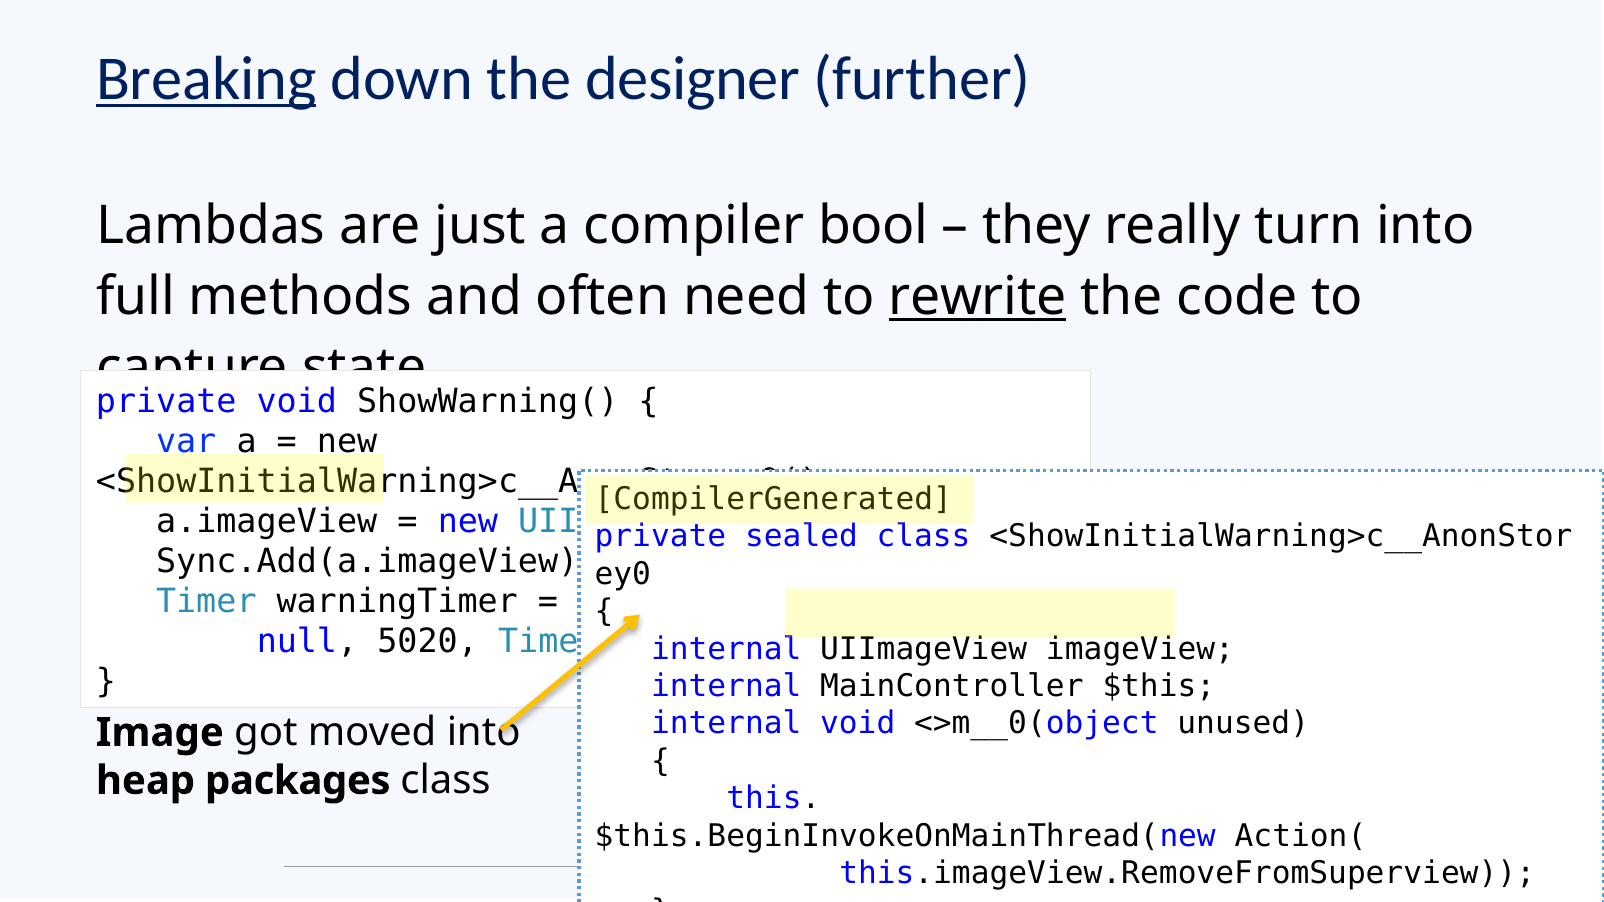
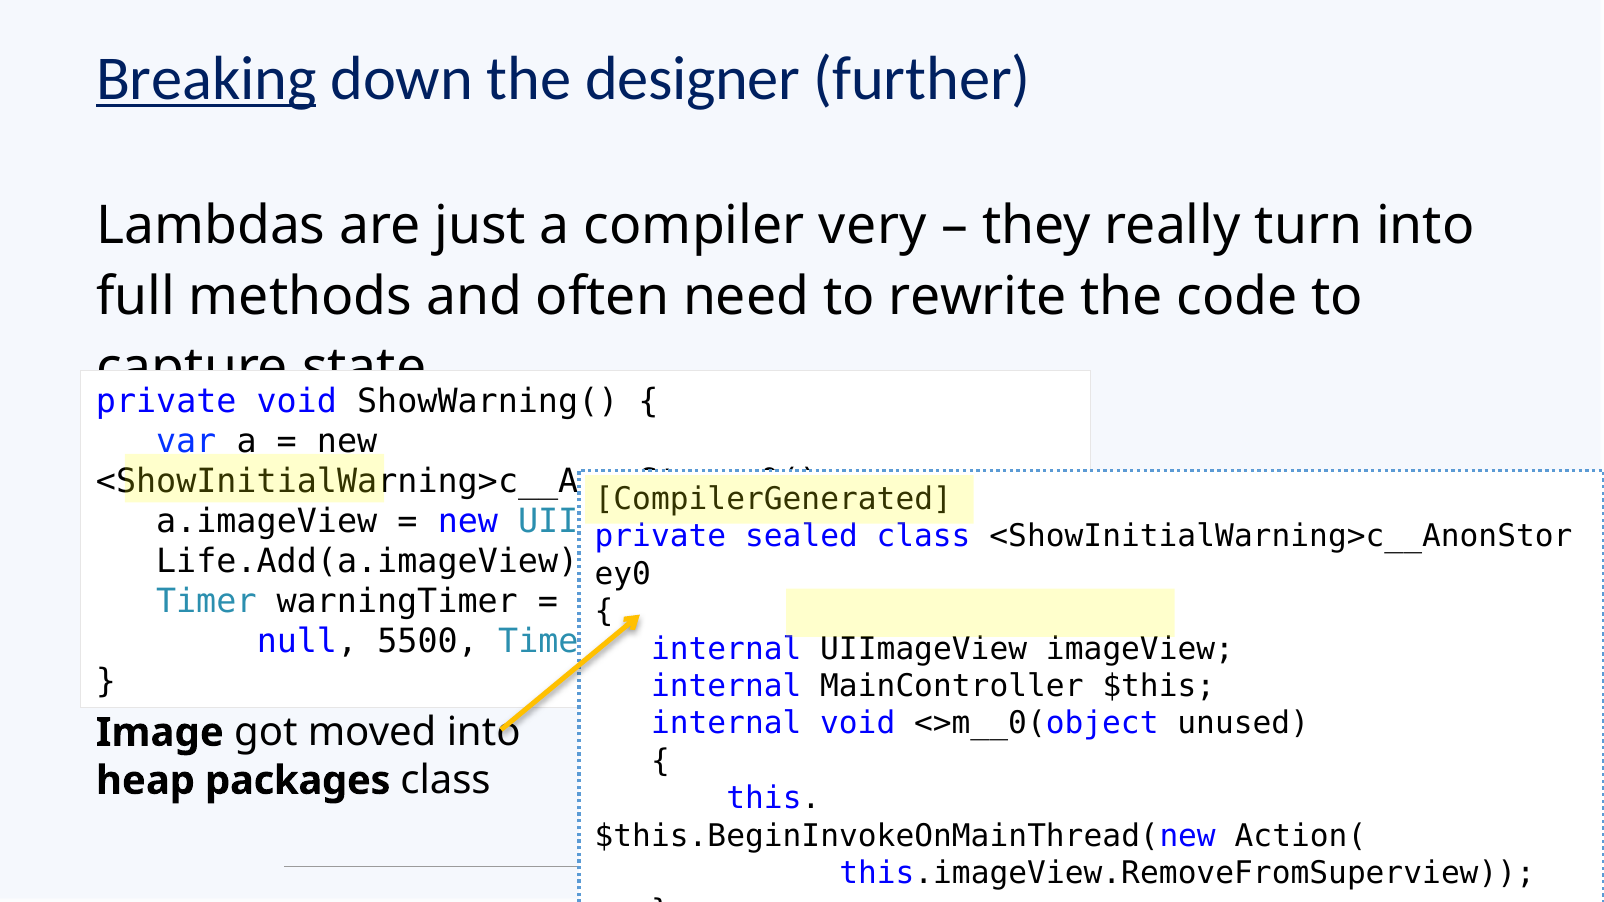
bool: bool -> very (873, 226)
rewrite underline: present -> none (978, 297)
Sync.Add(a.imageView: Sync.Add(a.imageView -> Life.Add(a.imageView (377, 562)
5020: 5020 -> 5500 (428, 642)
